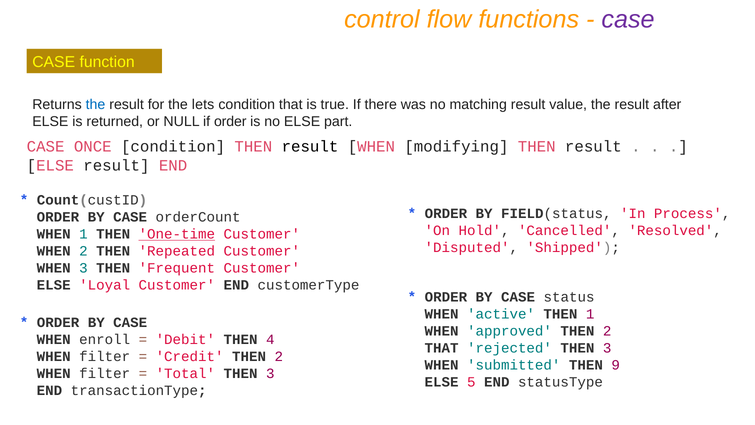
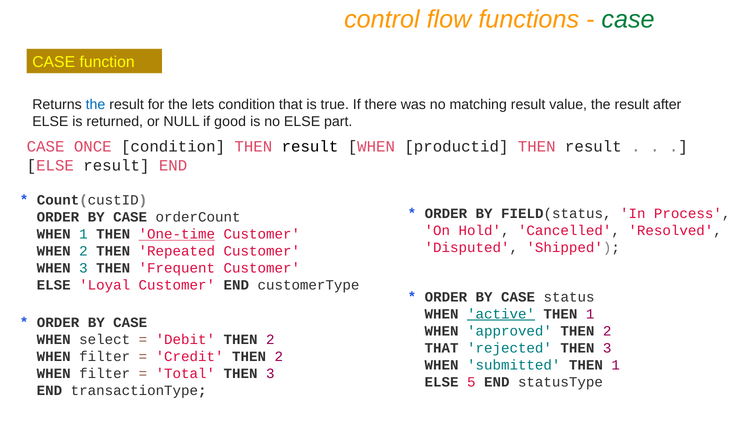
case colour: purple -> green (628, 20)
if order: order -> good (230, 121)
modifying: modifying -> productid (456, 146)
active underline: none -> present (501, 314)
enroll: enroll -> select (105, 339)
Debit THEN 4: 4 -> 2 (270, 339)
submitted THEN 9: 9 -> 1 (616, 365)
